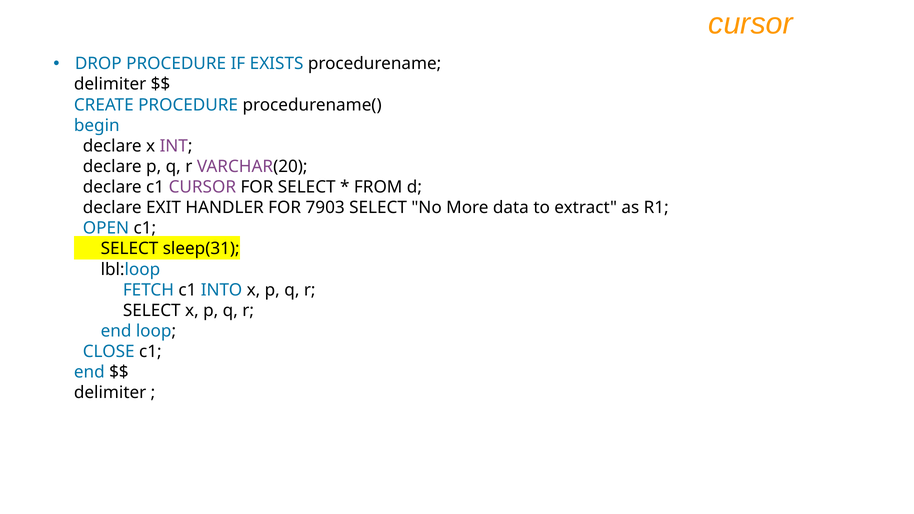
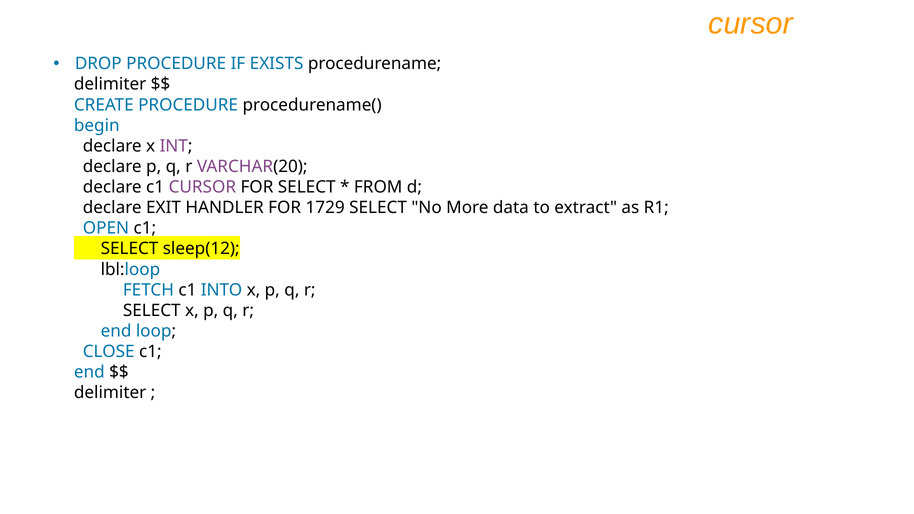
7903: 7903 -> 1729 (325, 208)
sleep(31: sleep(31 -> sleep(12 (201, 249)
